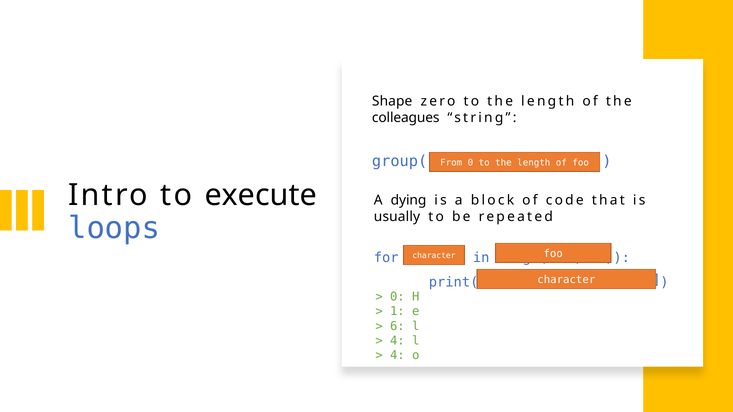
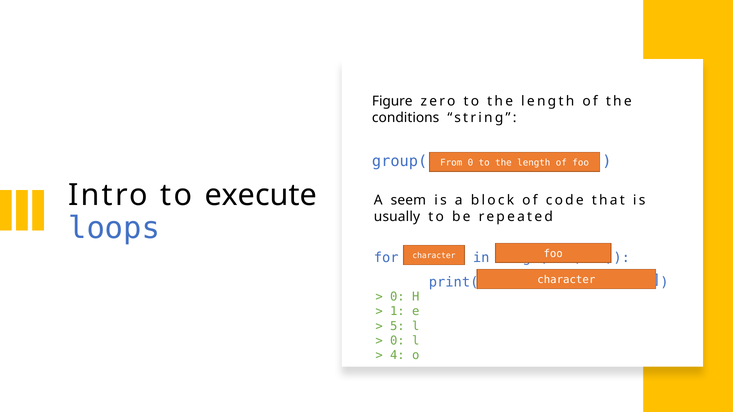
Shape: Shape -> Figure (392, 101)
colleagues: colleagues -> conditions (406, 118)
dying: dying -> seem (408, 200)
6: 6 -> 5 (397, 326)
4: 4 -> 0 (397, 341)
